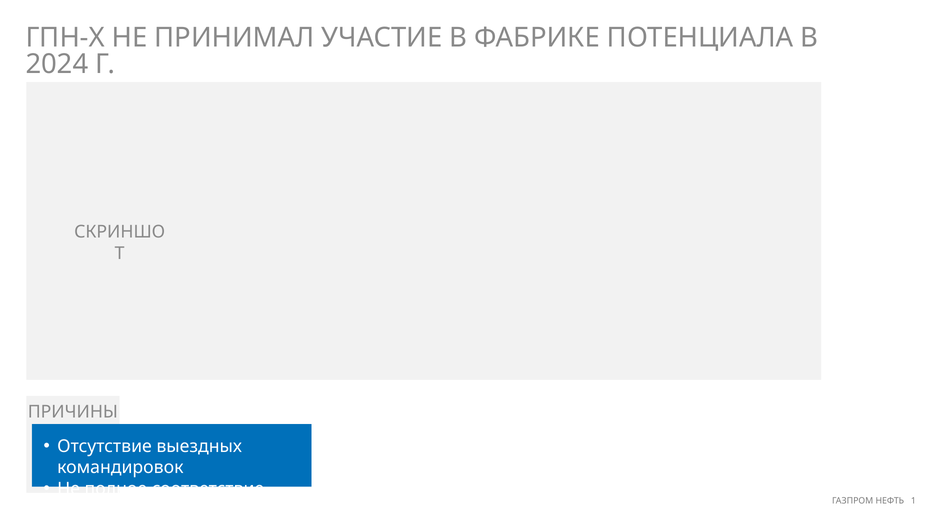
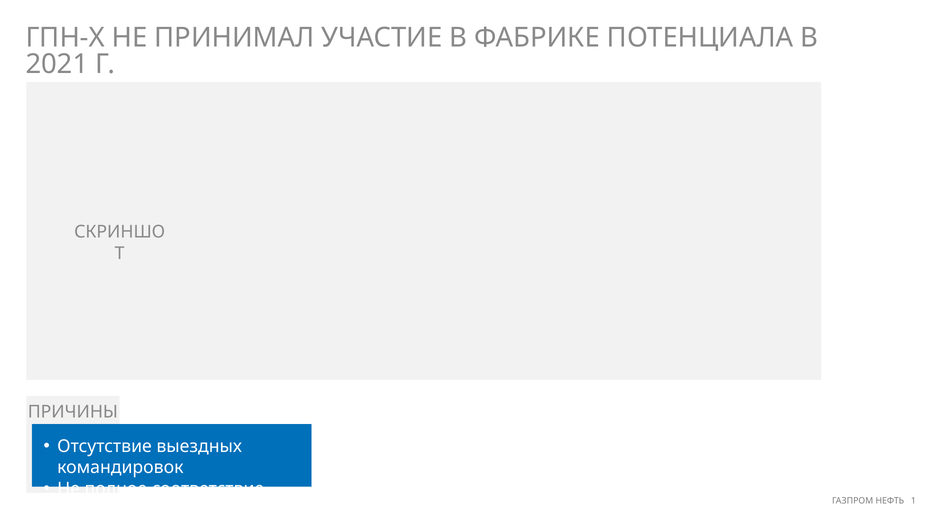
2024: 2024 -> 2021 (57, 64)
